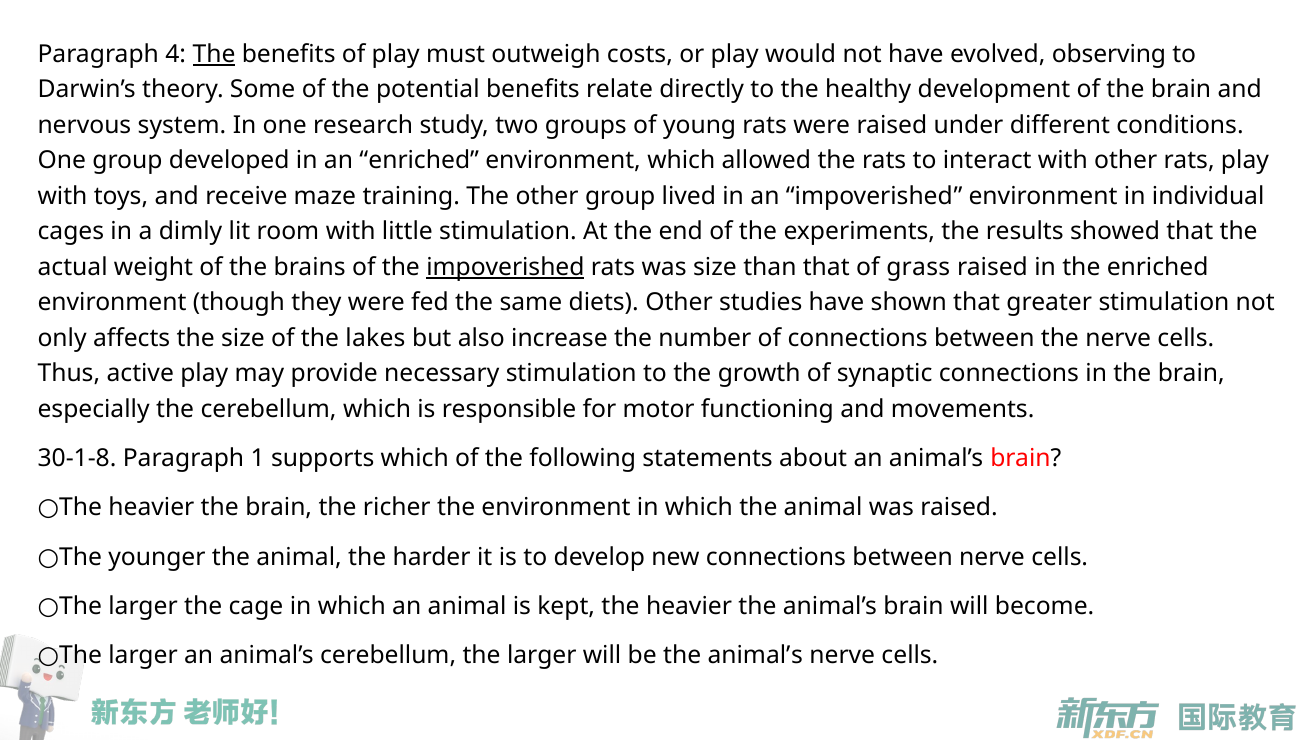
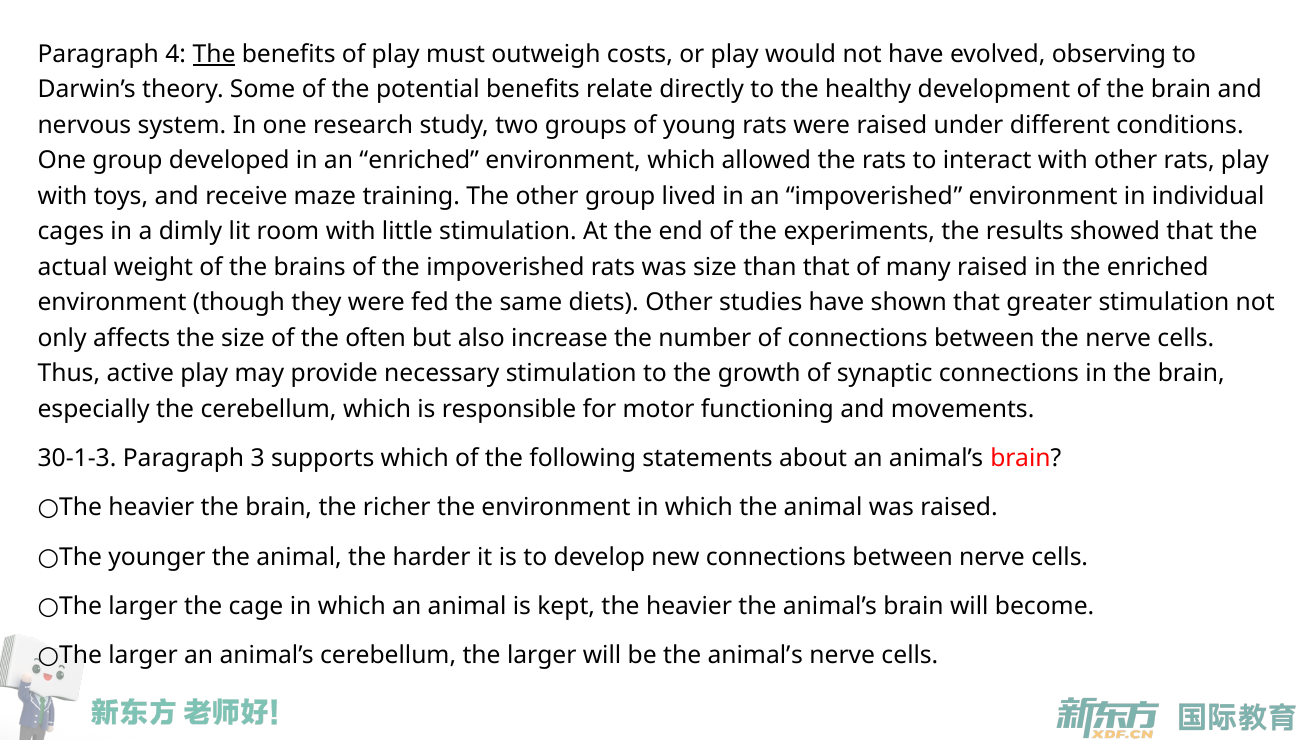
impoverished underline: present -> none (505, 267)
grass: grass -> many (918, 267)
lakes: lakes -> often (376, 338)
30-1-8: 30-1-8 -> 30-1-3 (77, 459)
1: 1 -> 3 (258, 459)
